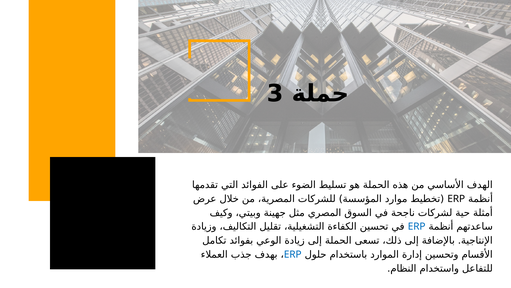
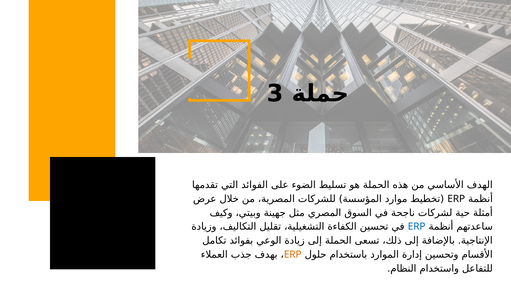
ERP colour: blue -> orange (293, 254)
